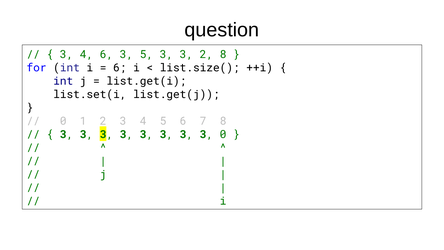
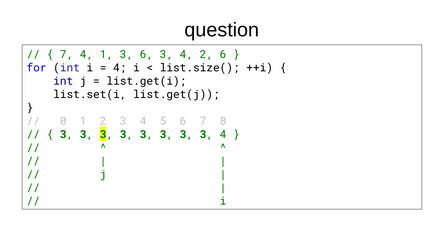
3: 3 -> 7 (67, 54)
4 6: 6 -> 1 (106, 54)
3 5: 5 -> 6 (146, 54)
3: 3 -> 4 (186, 54)
2 8: 8 -> 6 (223, 54)
6: 6 -> 4 (120, 68)
3 3 0: 0 -> 4 (223, 134)
